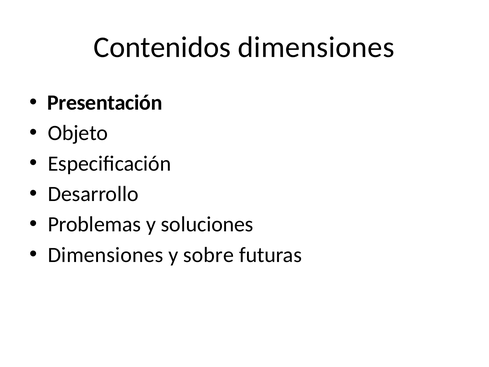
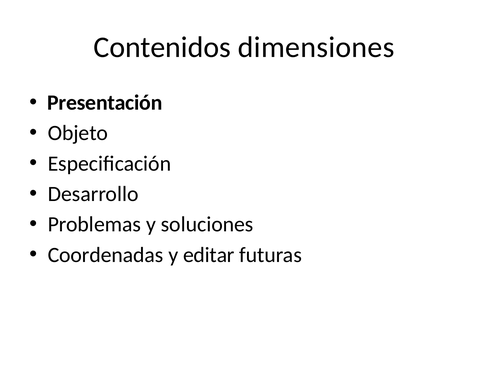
Dimensiones: Dimensiones -> Coordenadas (106, 255)
sobre: sobre -> editar (209, 255)
